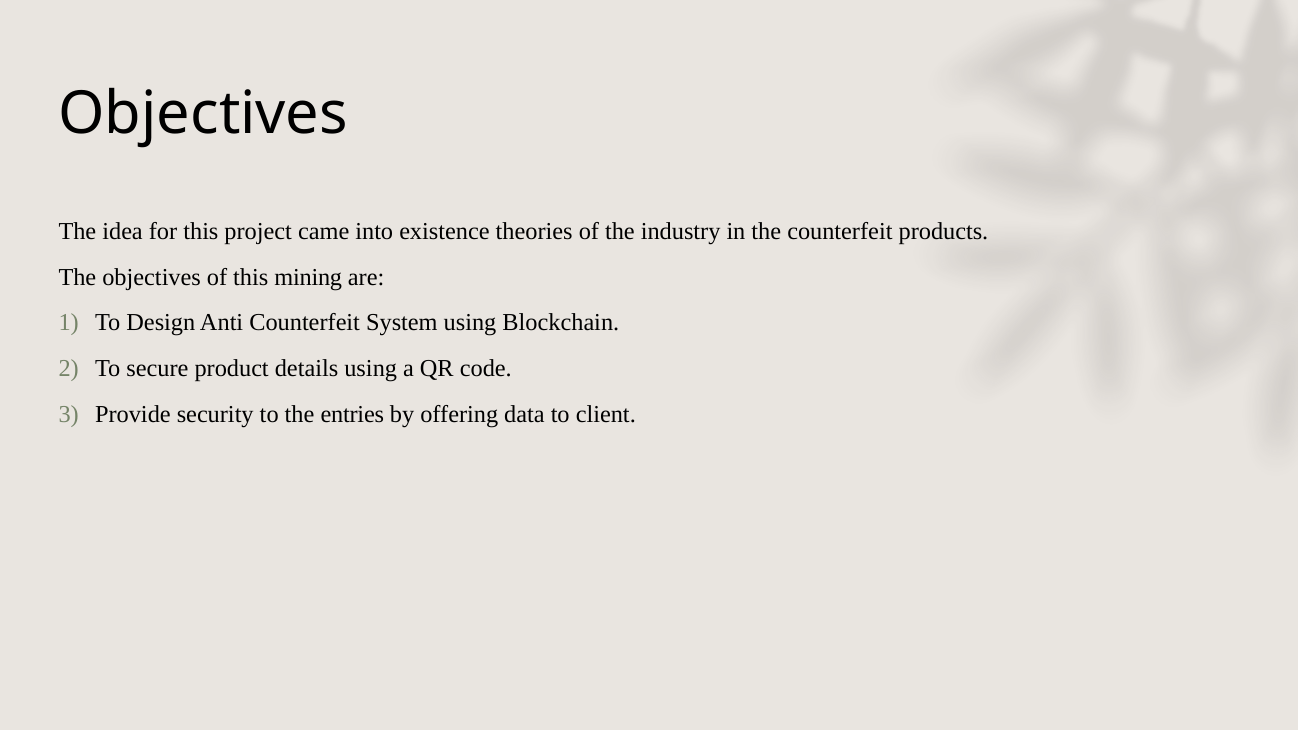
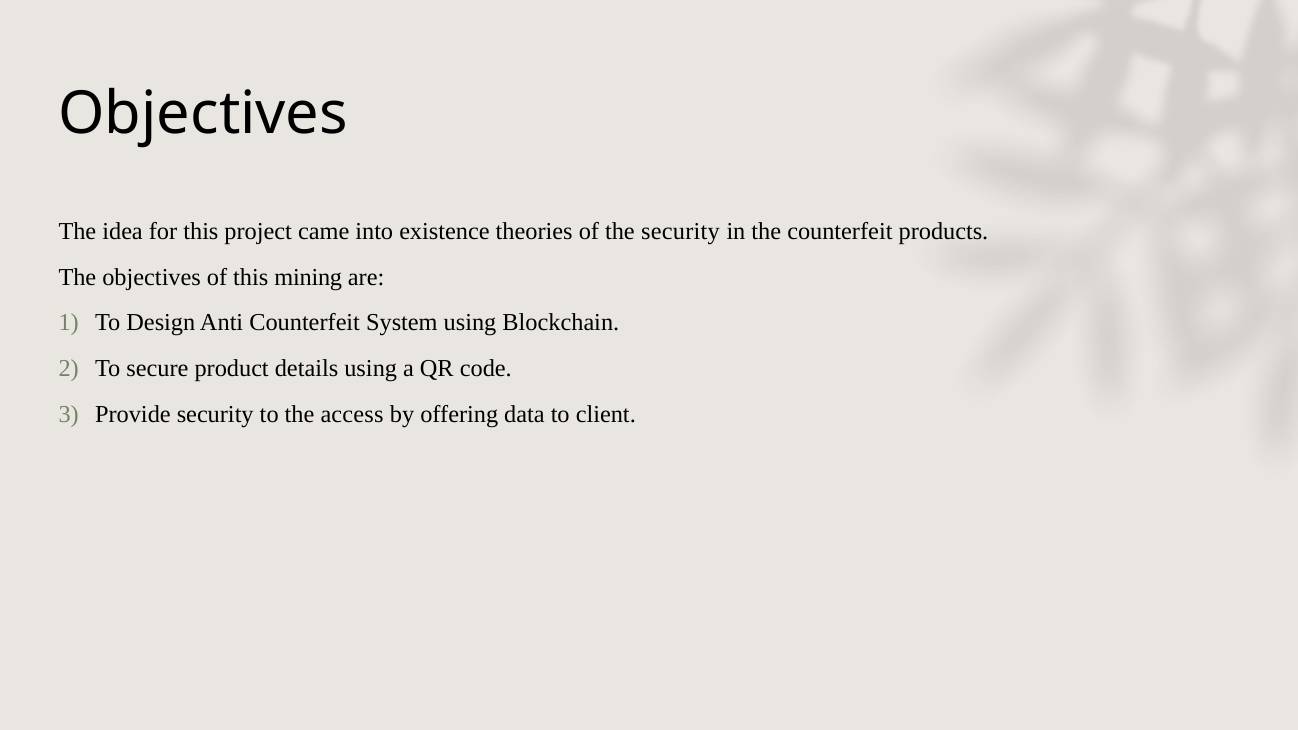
the industry: industry -> security (681, 232)
entries: entries -> access (352, 414)
